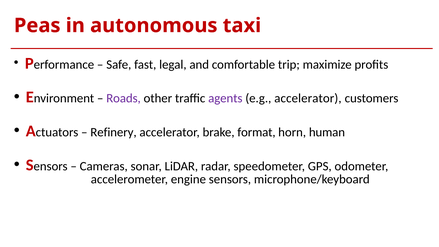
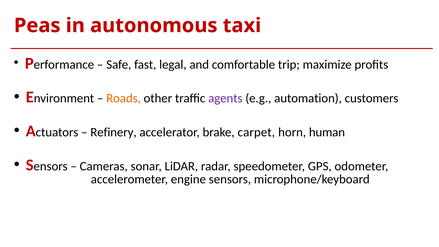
Roads colour: purple -> orange (124, 98)
e.g accelerator: accelerator -> automation (308, 98)
format: format -> carpet (256, 132)
